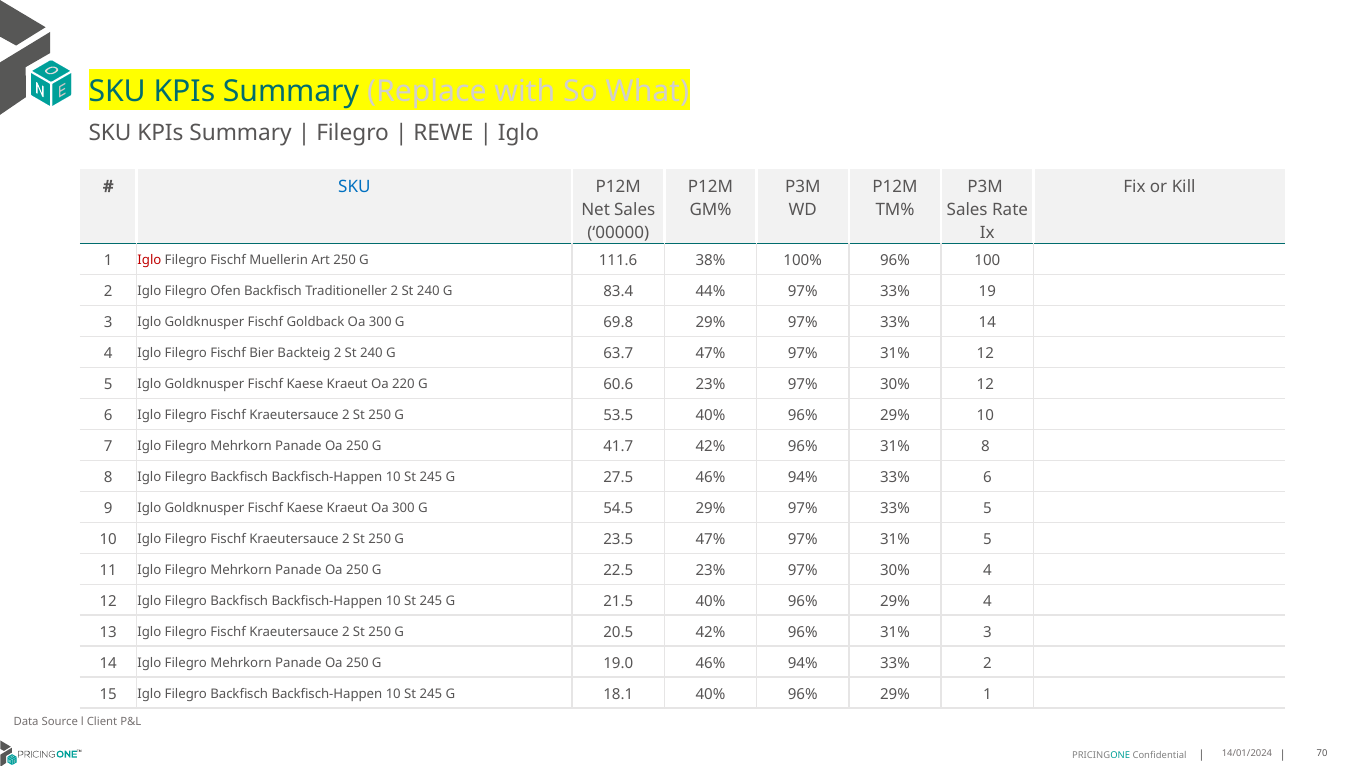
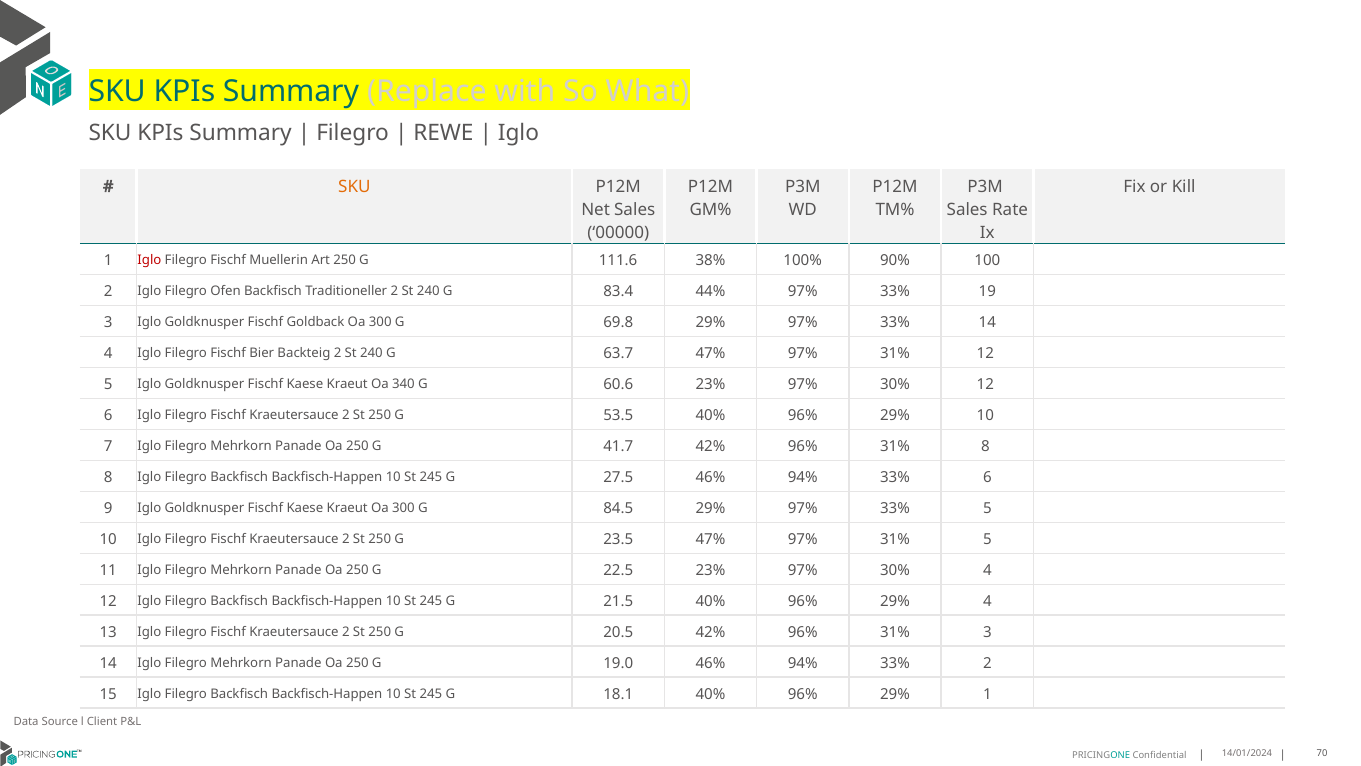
SKU colour: blue -> orange (354, 186)
100% 96%: 96% -> 90% (895, 260)
220: 220 -> 340 (403, 384)
54.5: 54.5 -> 84.5 (618, 508)
